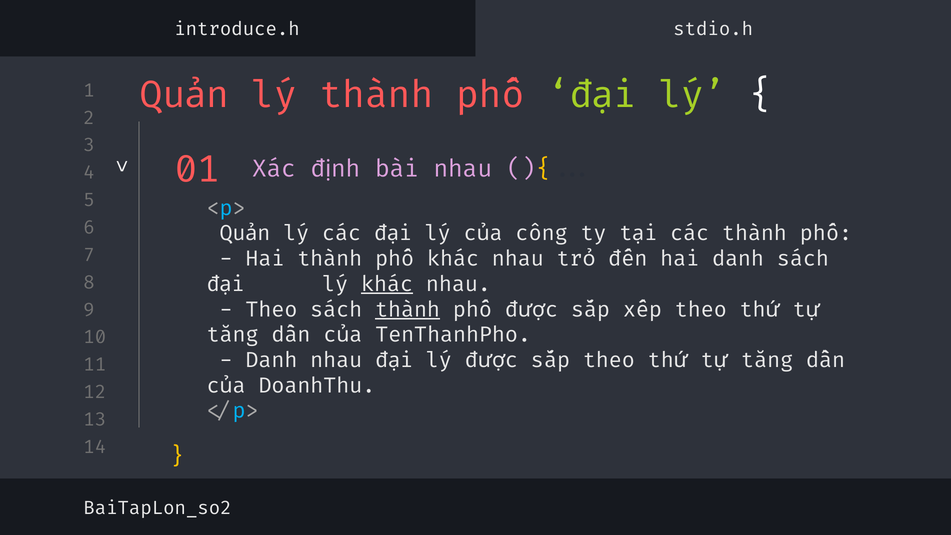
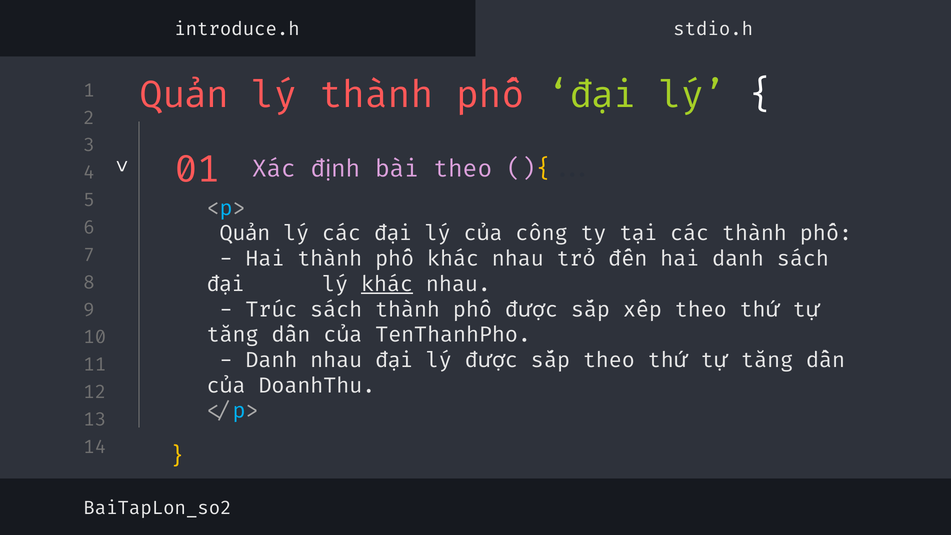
bài nhau: nhau -> theo (463, 169)
Theo: Theo -> Trúc (271, 310)
thành underline: present -> none (408, 310)
